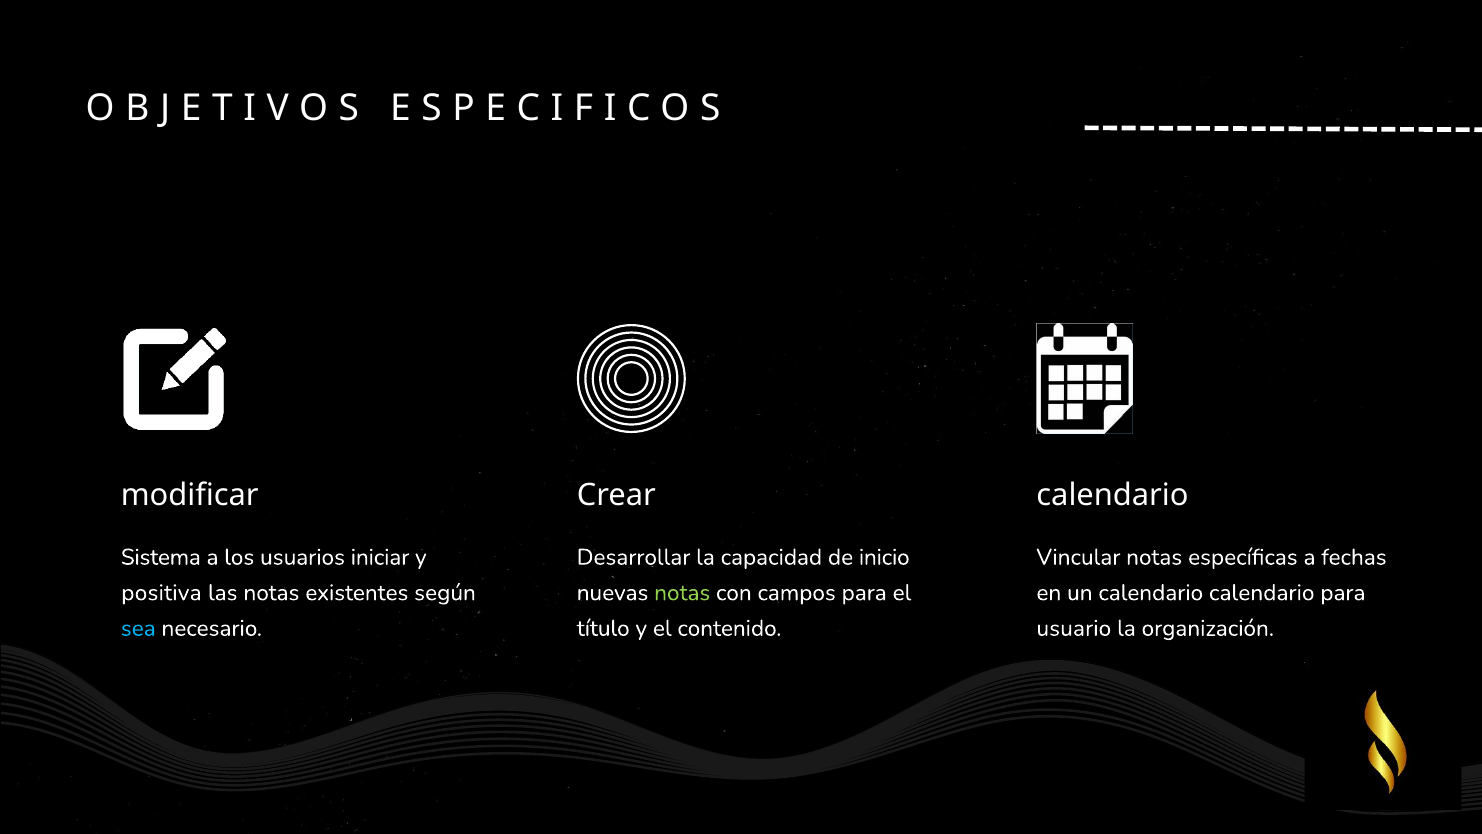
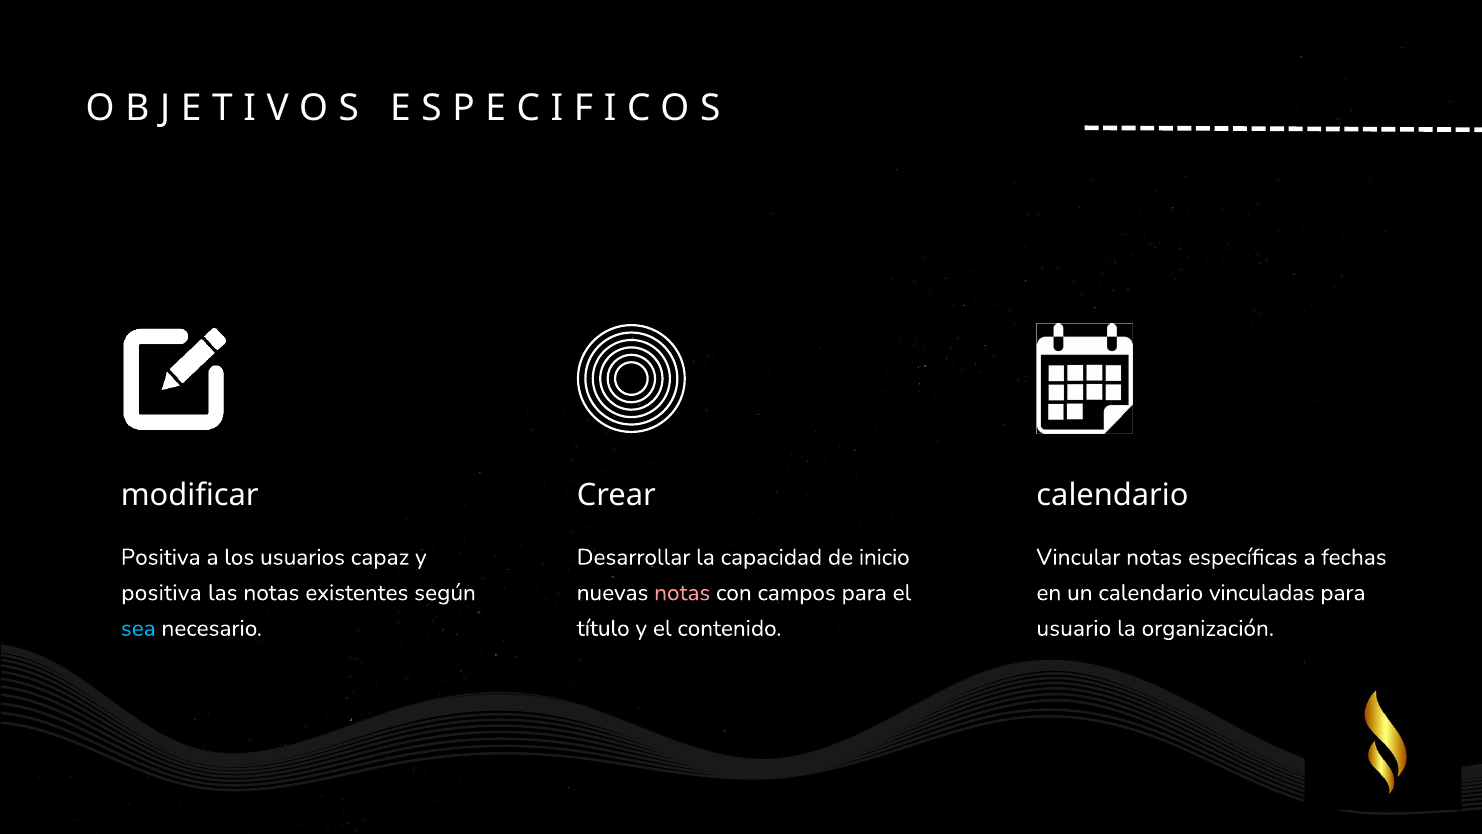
Sistema: Sistema -> Positiva (161, 557)
iniciar: iniciar -> capaz (380, 557)
notas colour: light green -> pink (682, 592)
calendario calendario: calendario -> vinculadas (1262, 592)
